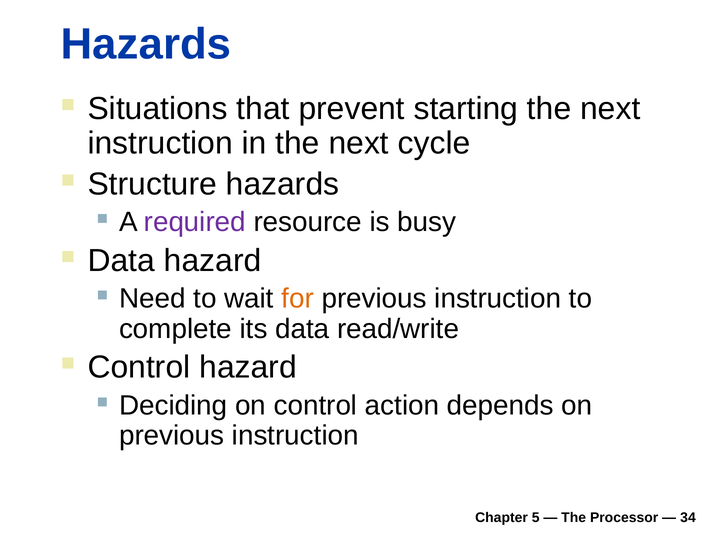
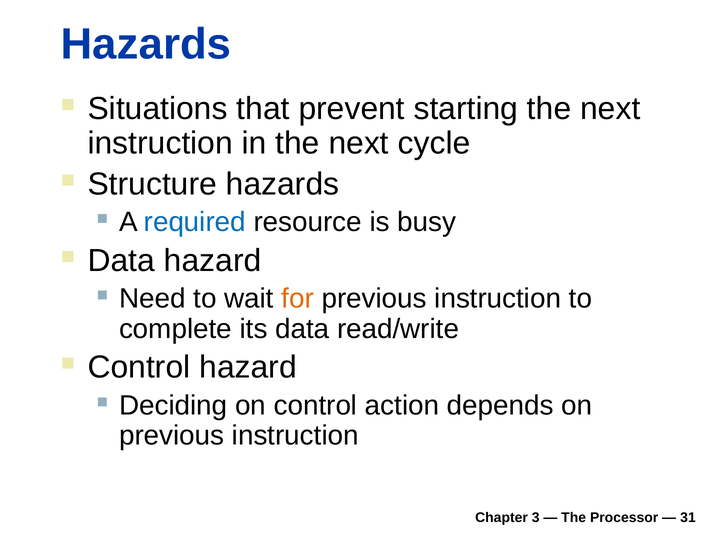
required colour: purple -> blue (195, 222)
5: 5 -> 3 (536, 518)
34: 34 -> 31 (688, 518)
